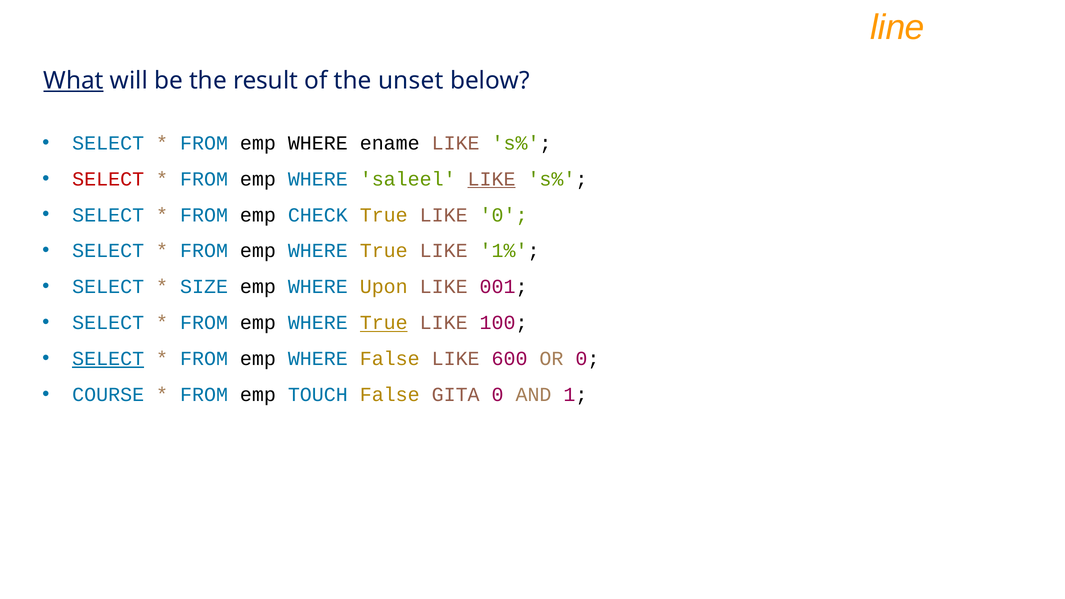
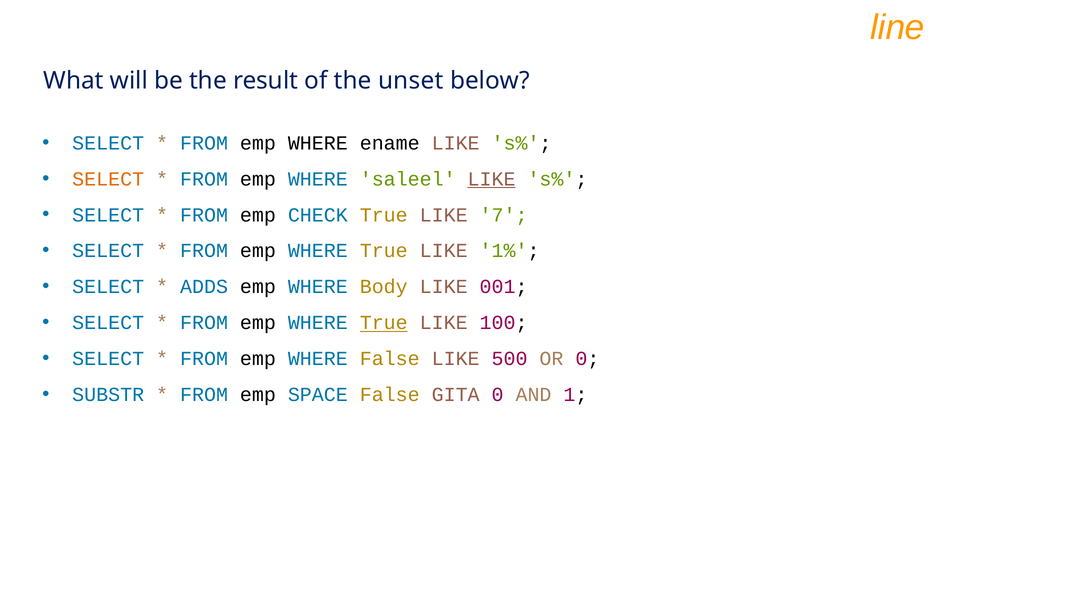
What underline: present -> none (73, 81)
SELECT colour: red -> orange (108, 179)
LIKE 0: 0 -> 7 (504, 215)
SIZE: SIZE -> ADDS (204, 287)
Upon: Upon -> Body (384, 287)
SELECT underline: present -> none (108, 359)
600: 600 -> 500 (510, 359)
COURSE: COURSE -> SUBSTR (108, 395)
TOUCH: TOUCH -> SPACE (318, 395)
